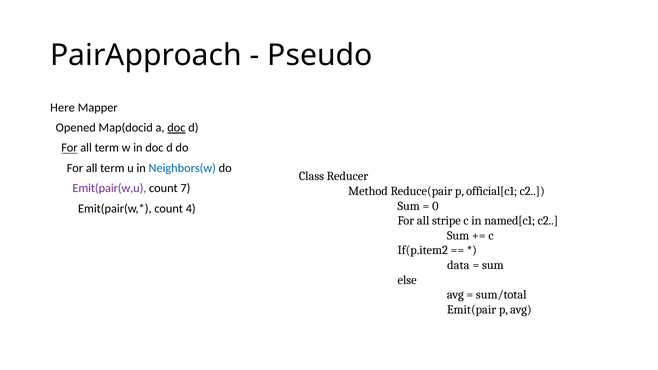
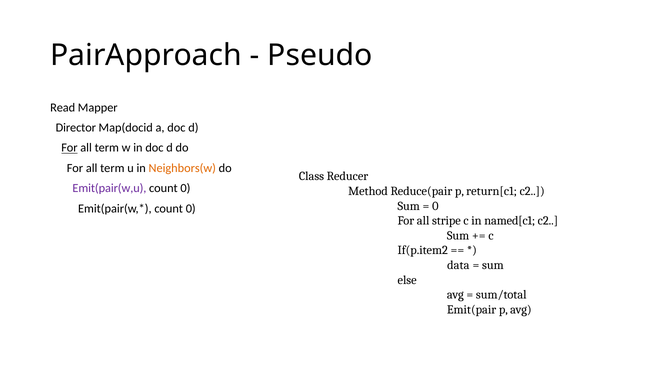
Here: Here -> Read (63, 108)
Opened: Opened -> Director (76, 128)
doc underline: present -> none (176, 128)
Neighbors(w colour: blue -> orange (182, 168)
7: 7 -> 0 (185, 188)
official[c1: official[c1 -> return[c1 (492, 191)
4: 4 -> 0 (191, 209)
